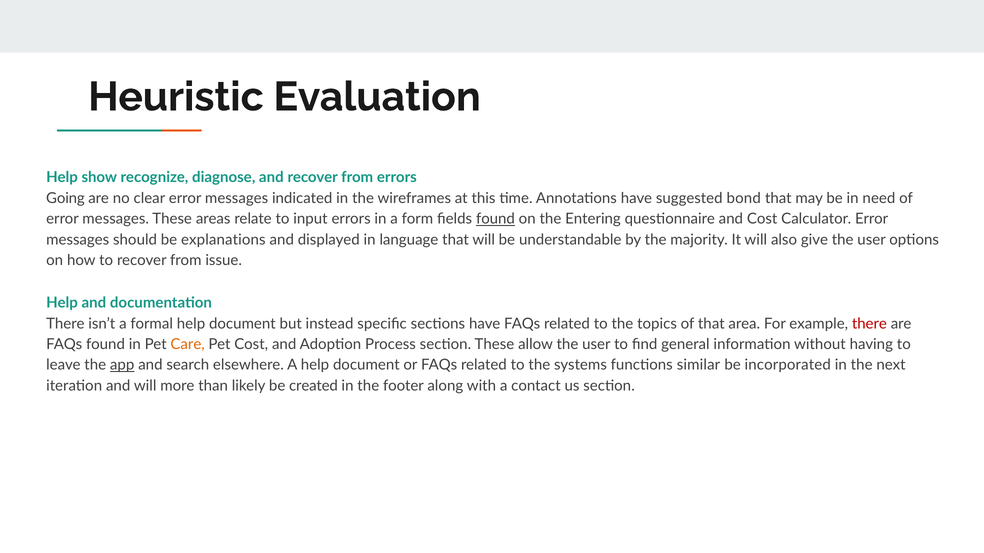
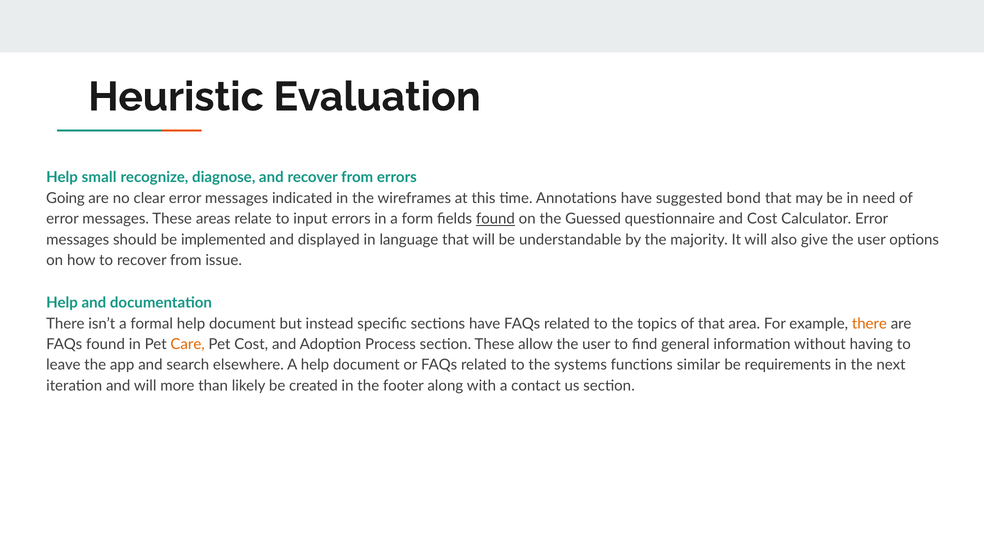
show: show -> small (99, 178)
Entering: Entering -> Guessed (593, 219)
explanations: explanations -> implemented (223, 240)
there colour: red -> orange (869, 324)
app underline: present -> none (122, 365)
incorporated: incorporated -> requirements (788, 365)
